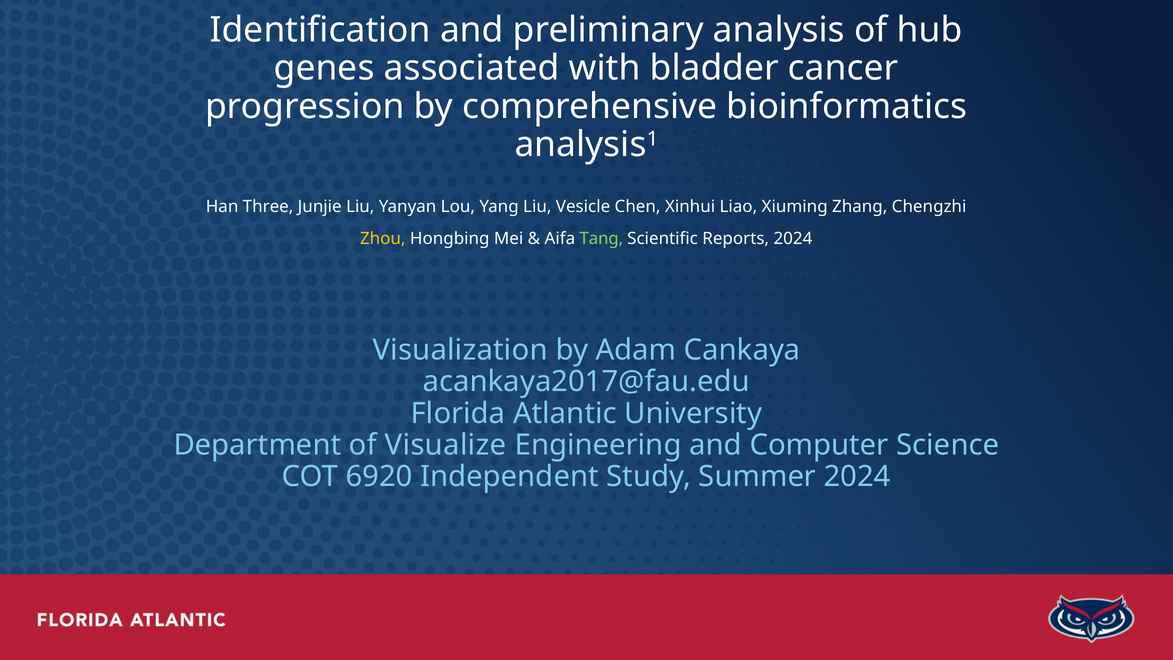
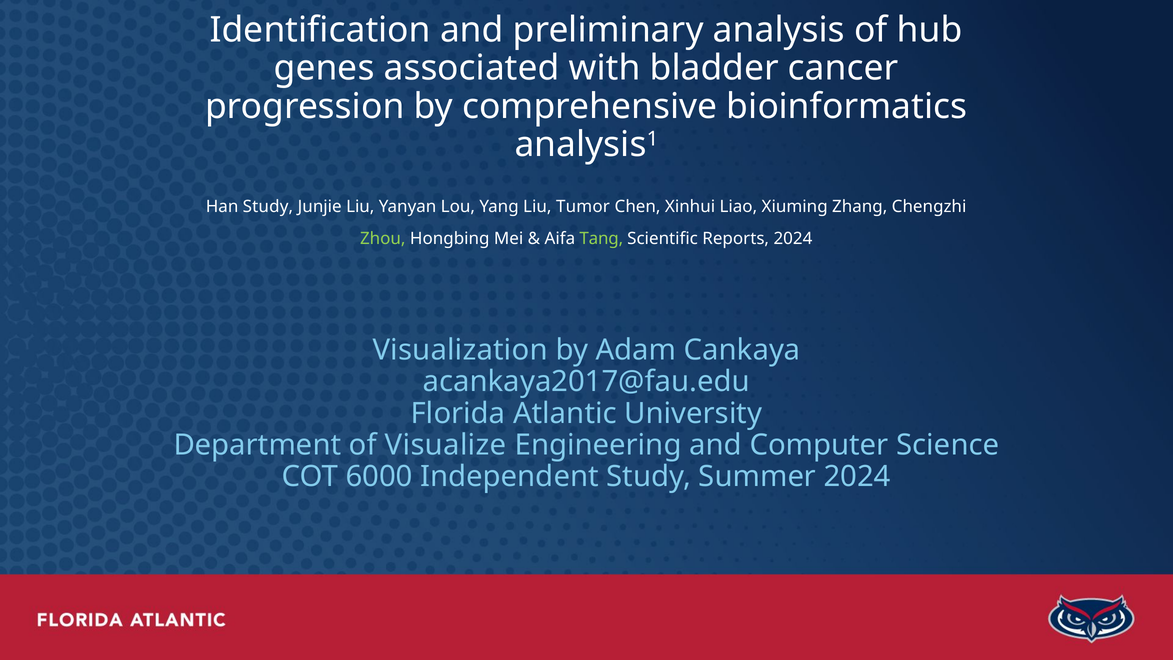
Han Three: Three -> Study (268, 207)
Vesicle: Vesicle -> Tumor (583, 207)
Zhou colour: yellow -> light green (383, 238)
6920: 6920 -> 6000 (379, 477)
